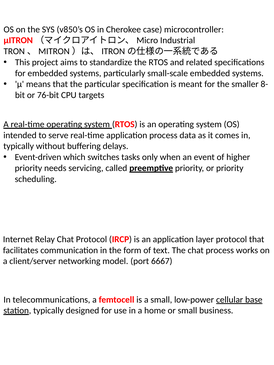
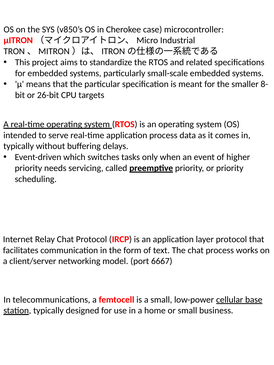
76-bit: 76-bit -> 26-bit (48, 95)
